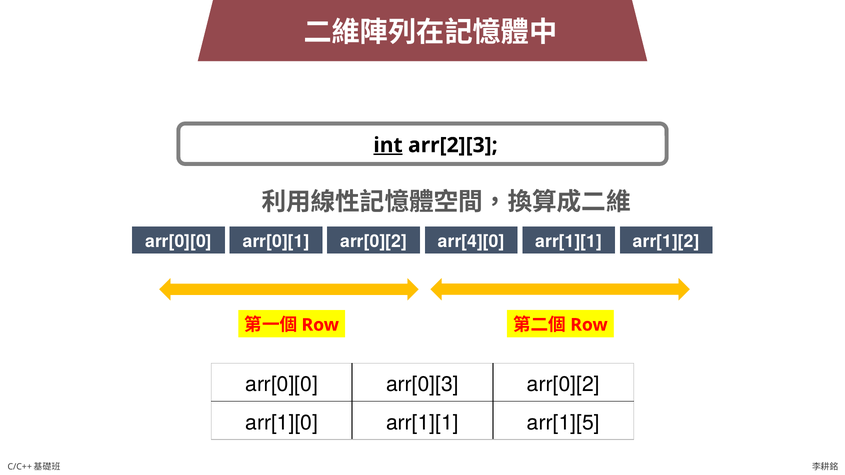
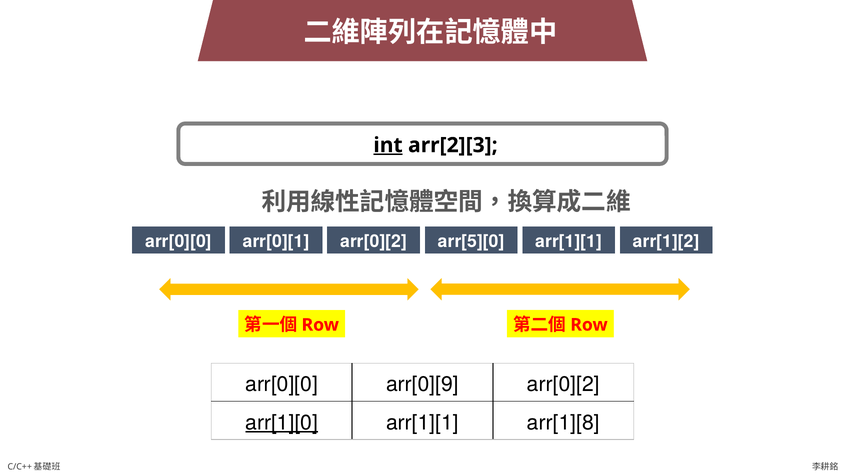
arr[4][0: arr[4][0 -> arr[5][0 (471, 241)
arr[0][3: arr[0][3 -> arr[0][9 (422, 385)
arr[1][0 underline: none -> present (282, 423)
arr[1][5: arr[1][5 -> arr[1][8 (563, 423)
